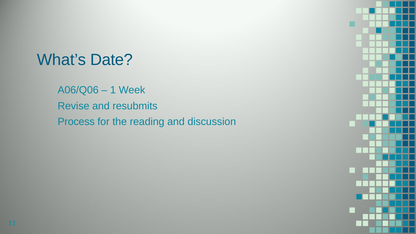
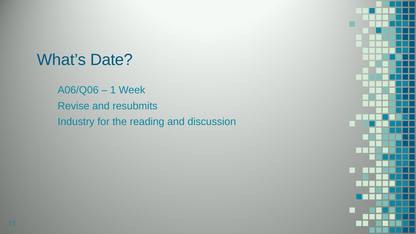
Process: Process -> Industry (76, 122)
